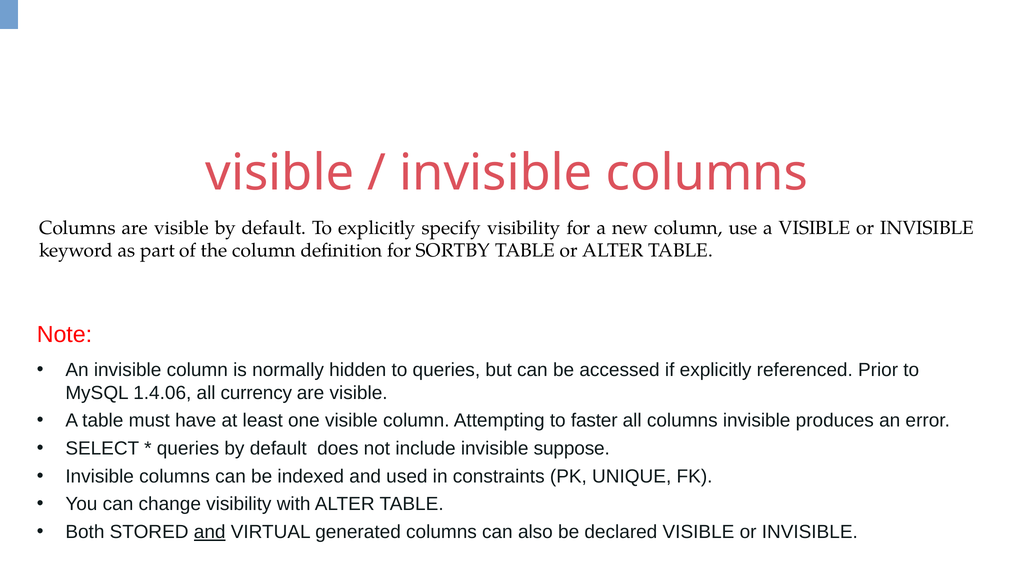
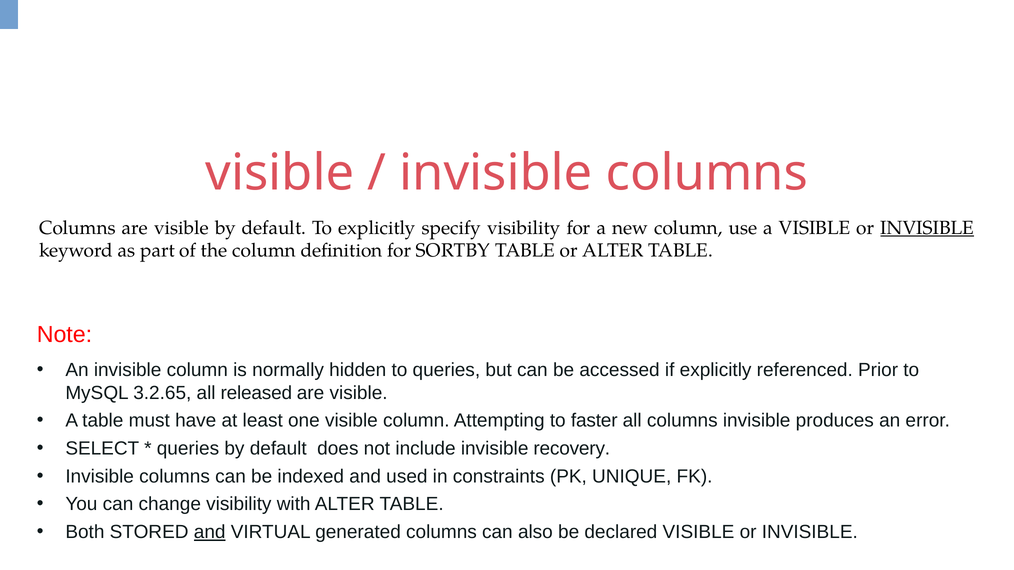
INVISIBLE underline: none -> present (927, 228)
1.4.06: 1.4.06 -> 3.2.65 (162, 393)
currency: currency -> released (256, 393)
suppose: suppose -> recovery (572, 449)
